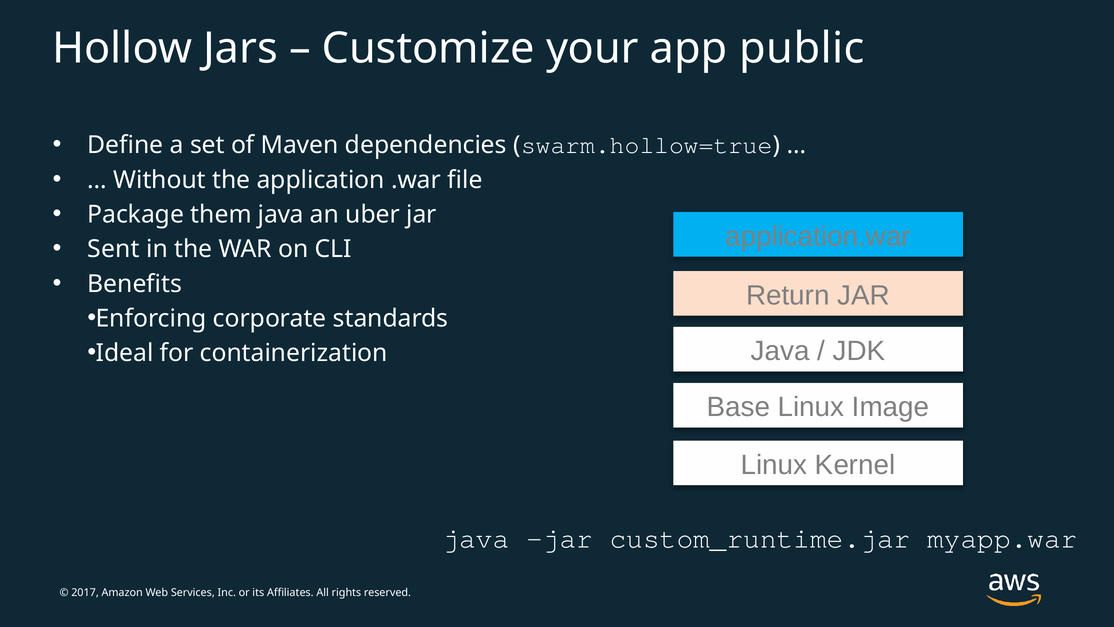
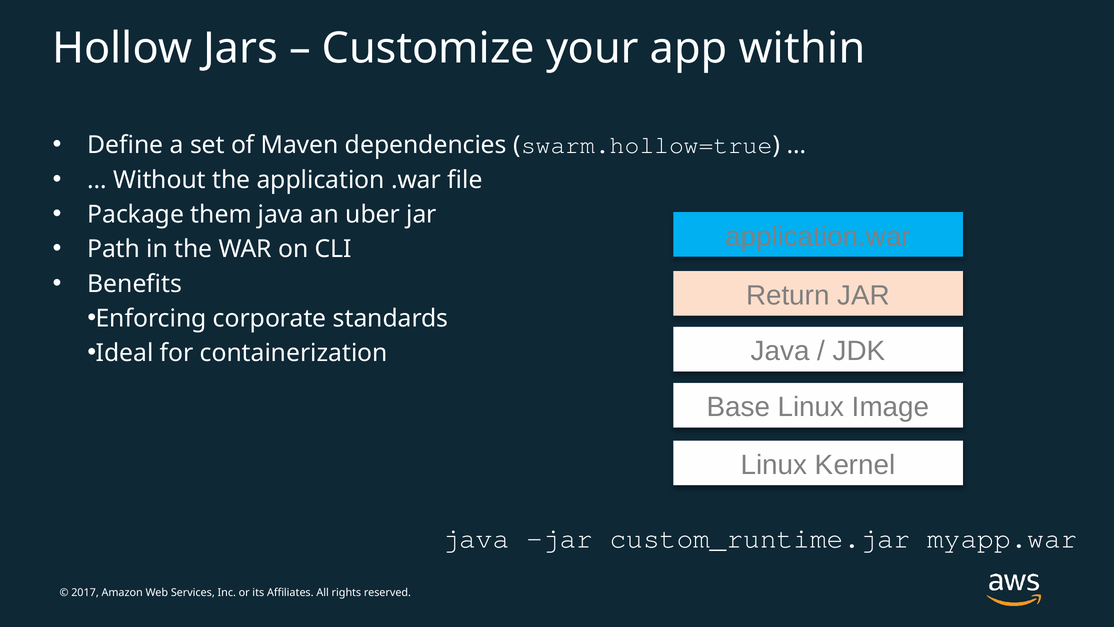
public: public -> within (802, 49)
Sent: Sent -> Path (114, 249)
